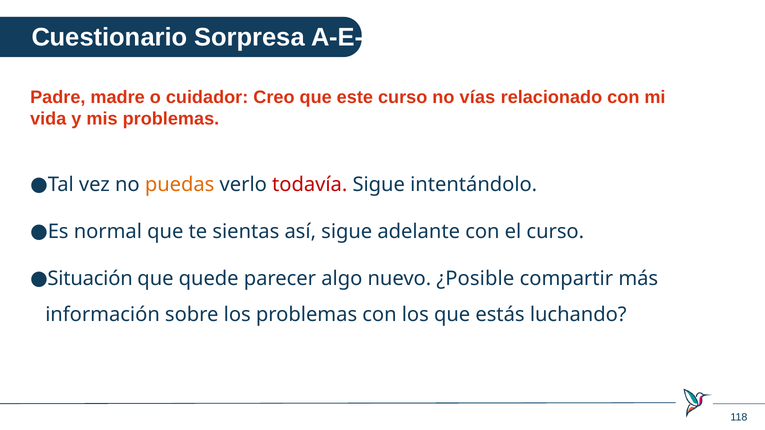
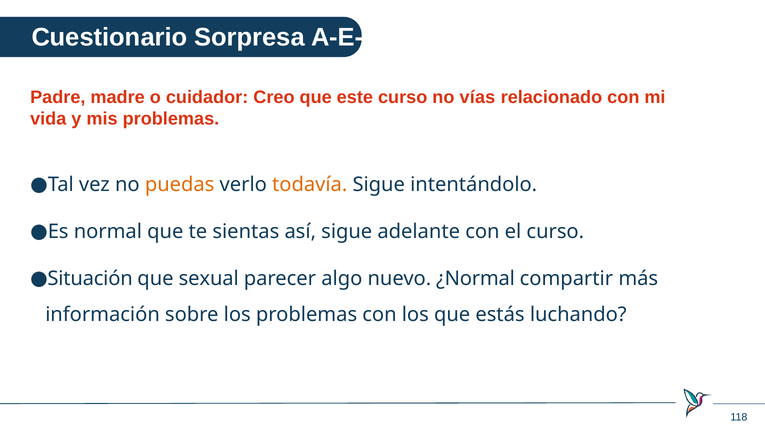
todavía colour: red -> orange (310, 185)
quede: quede -> sexual (209, 279)
¿Posible: ¿Posible -> ¿Normal (476, 279)
